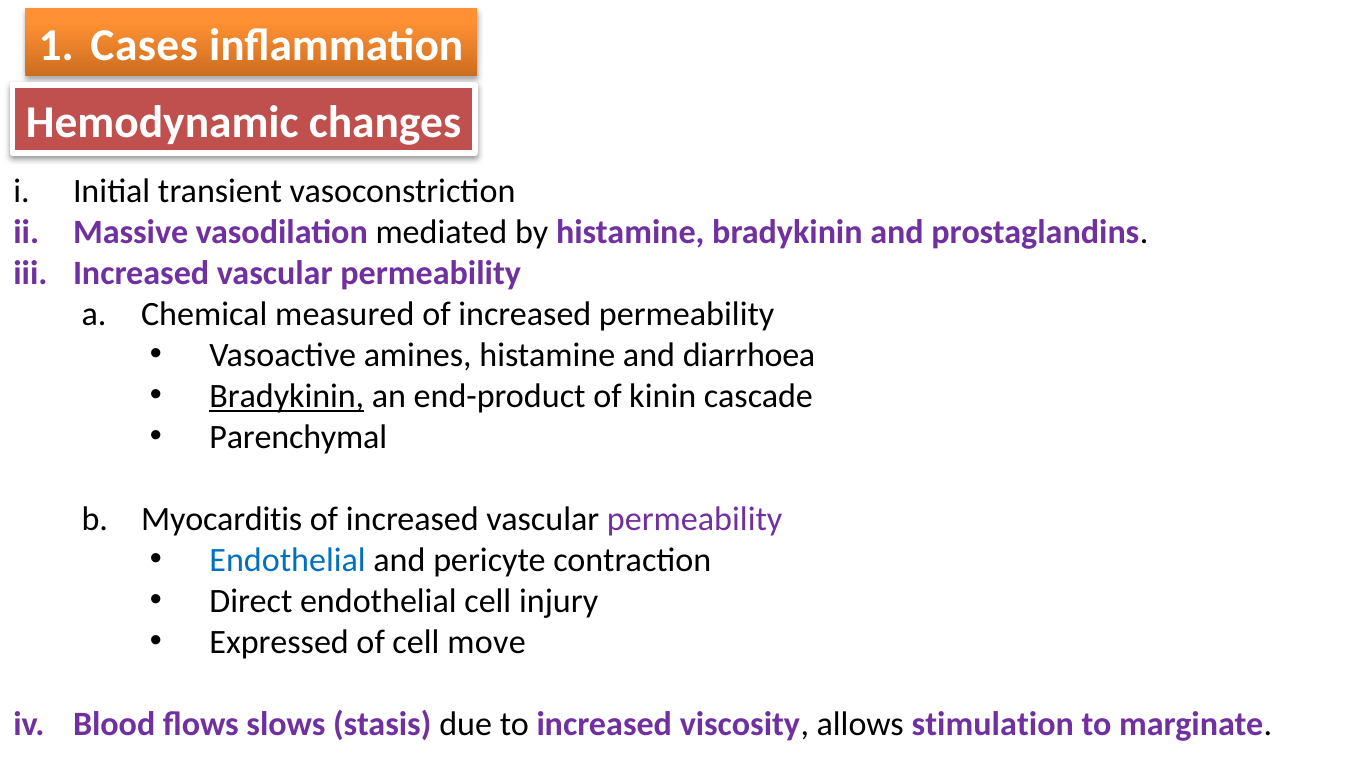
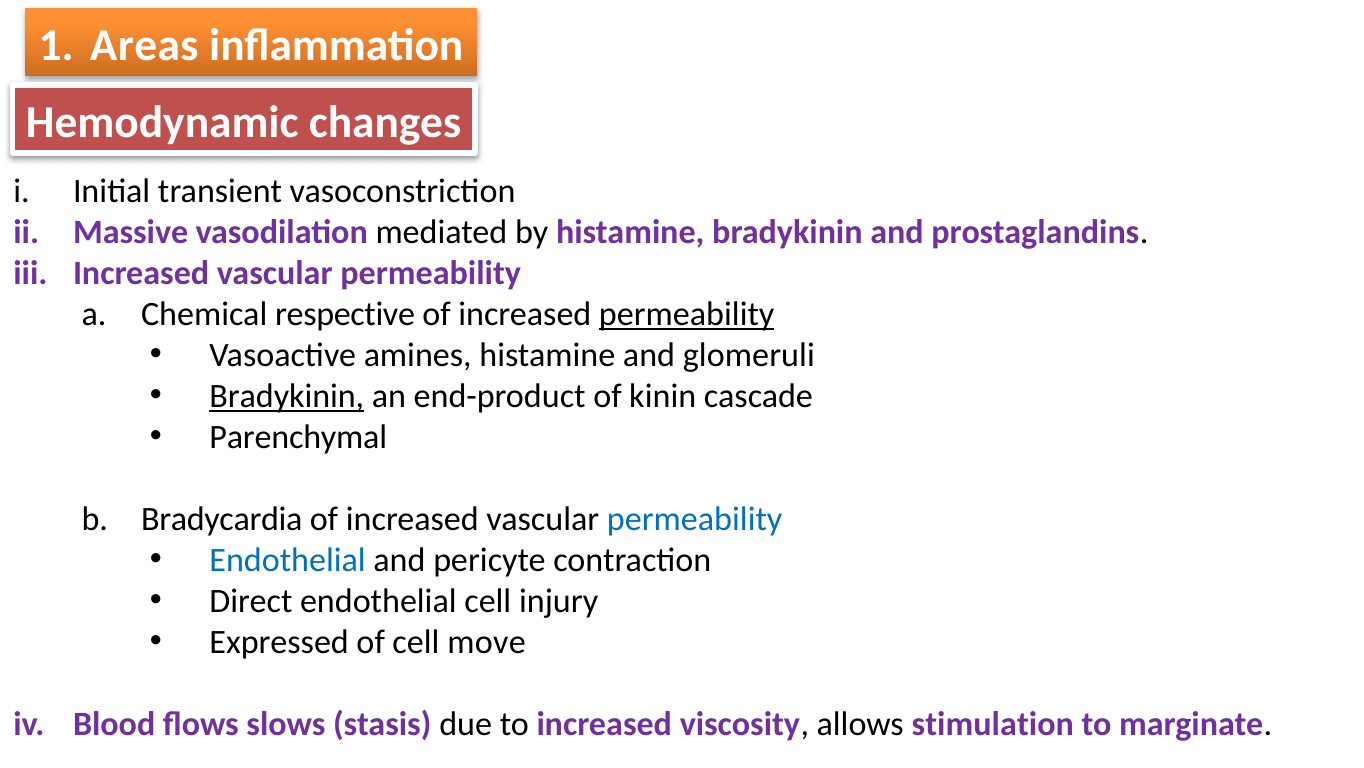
Cases: Cases -> Areas (144, 46)
measured: measured -> respective (345, 314)
permeability underline: none -> present (687, 314)
diarrhoea: diarrhoea -> glomeruli (749, 355)
Myocarditis: Myocarditis -> Bradycardia (222, 519)
permeability colour: purple -> blue (695, 519)
